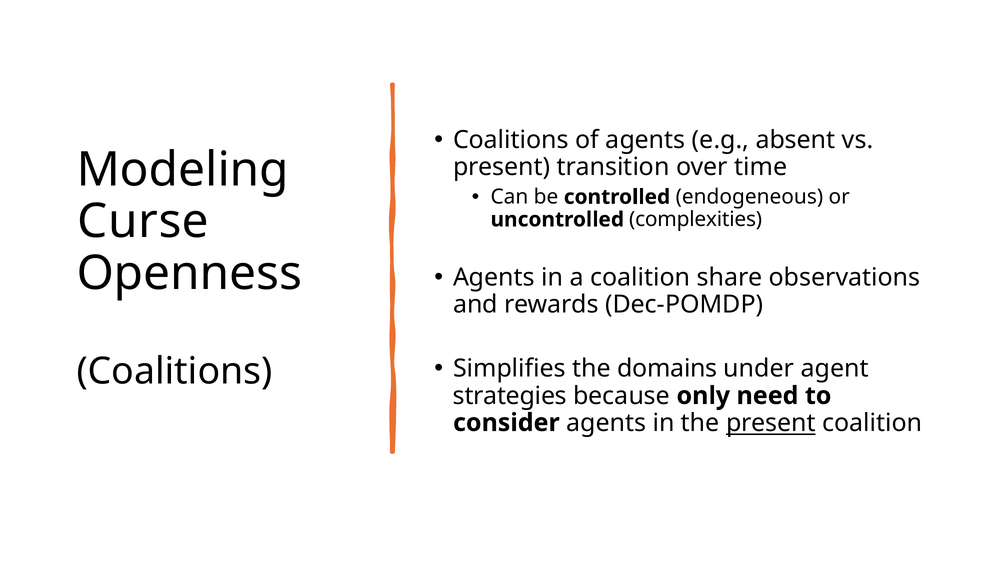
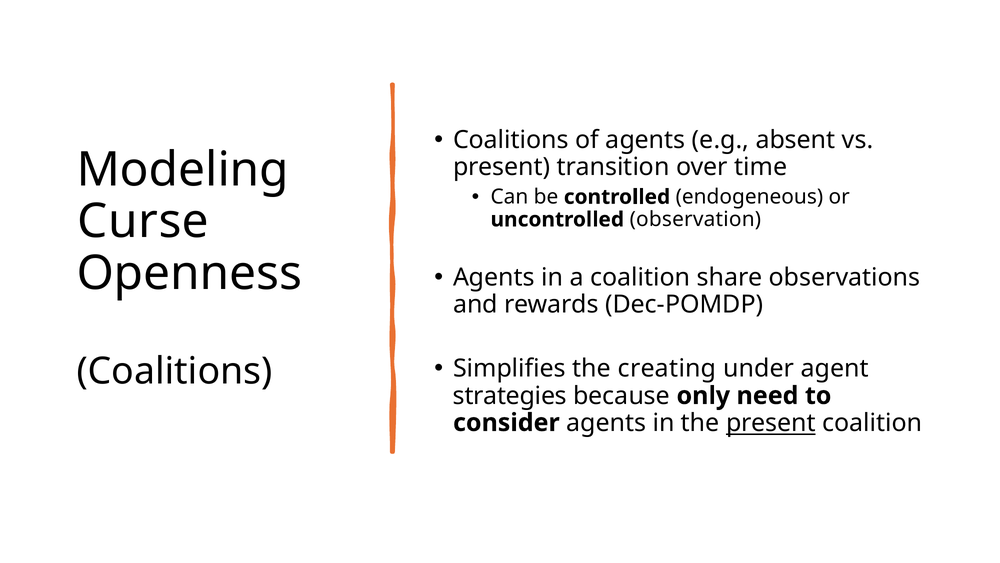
complexities: complexities -> observation (695, 219)
domains: domains -> creating (667, 368)
